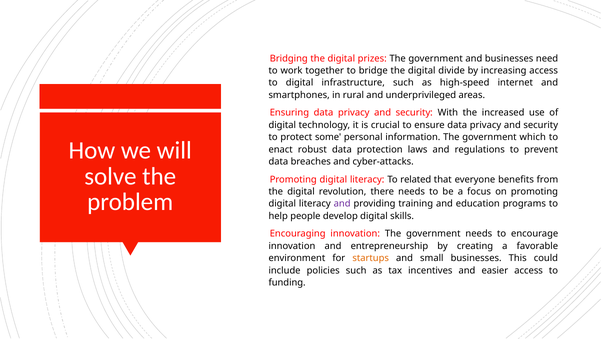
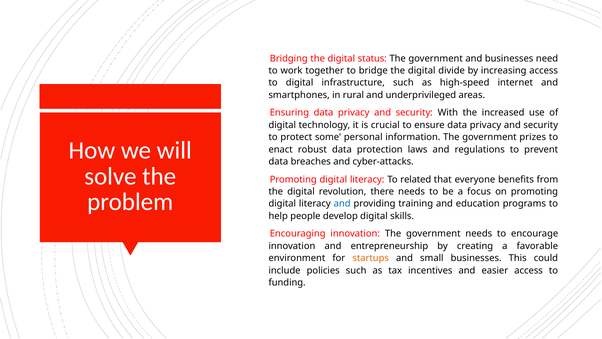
prizes: prizes -> status (372, 58)
which: which -> prizes (533, 137)
and colour: purple -> blue (342, 204)
